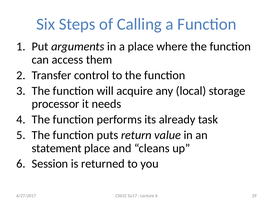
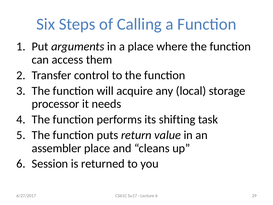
already: already -> shifting (177, 119)
statement: statement -> assembler (57, 148)
